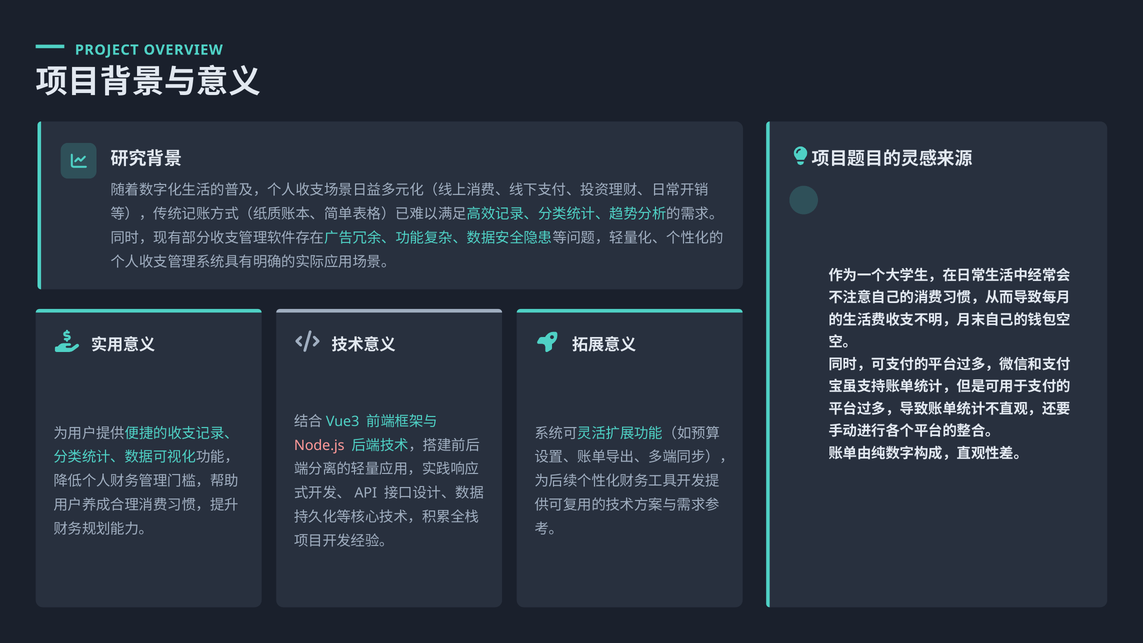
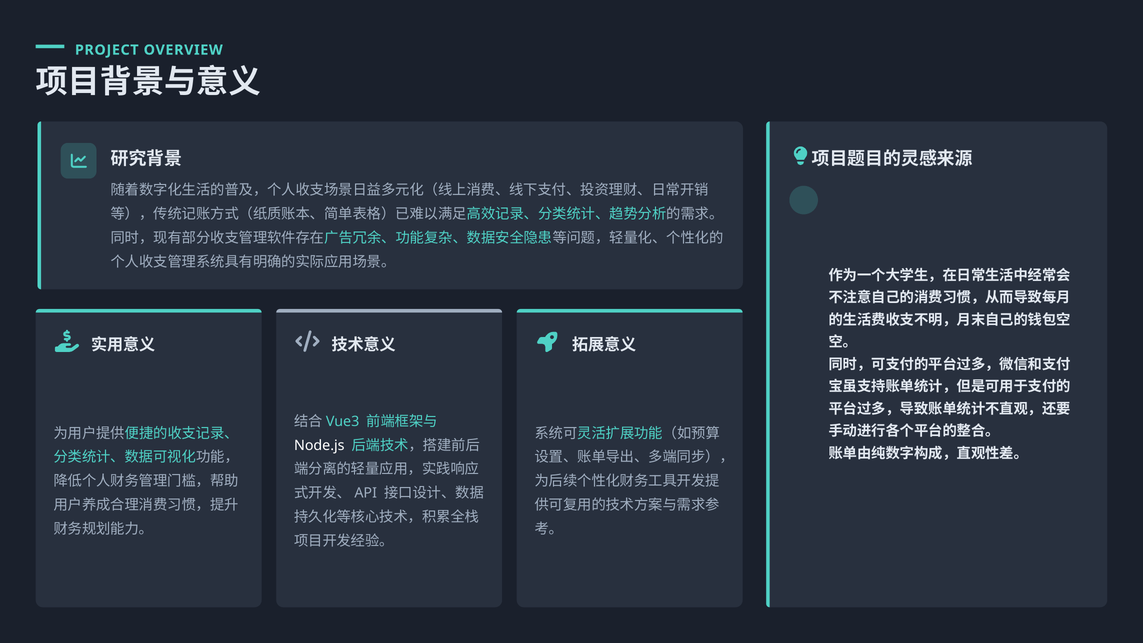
Node.js colour: pink -> white (319, 445)
